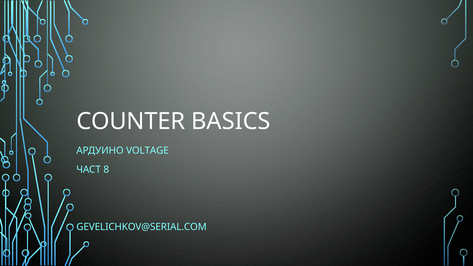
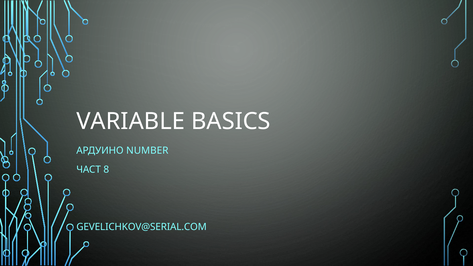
COUNTER: COUNTER -> VARIABLE (131, 121)
VOLTAGE: VOLTAGE -> NUMBER (147, 150)
